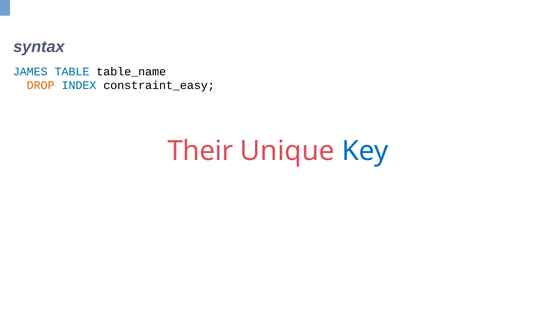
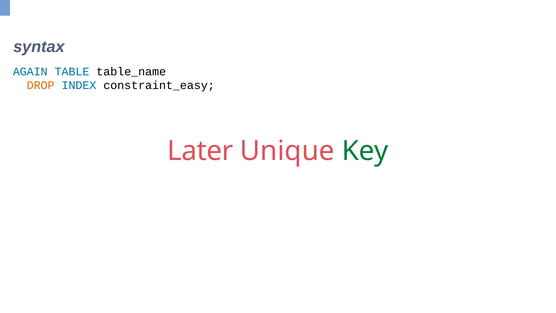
JAMES: JAMES -> AGAIN (30, 72)
Their: Their -> Later (200, 151)
Key colour: blue -> green (365, 151)
